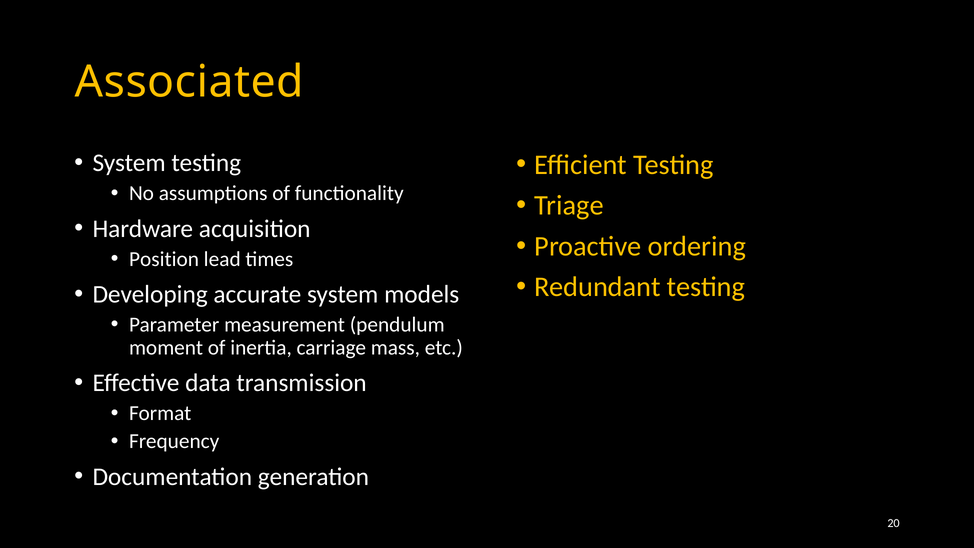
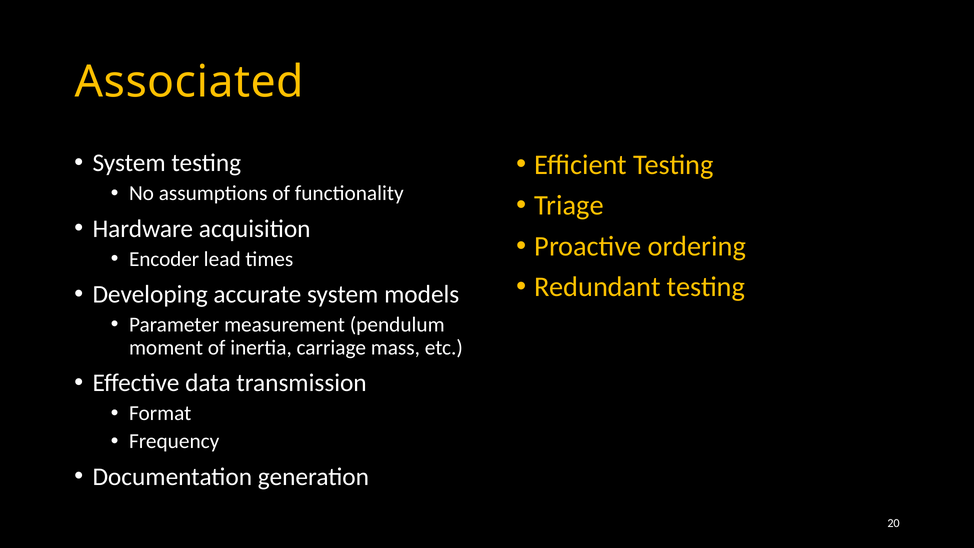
Position: Position -> Encoder (164, 259)
